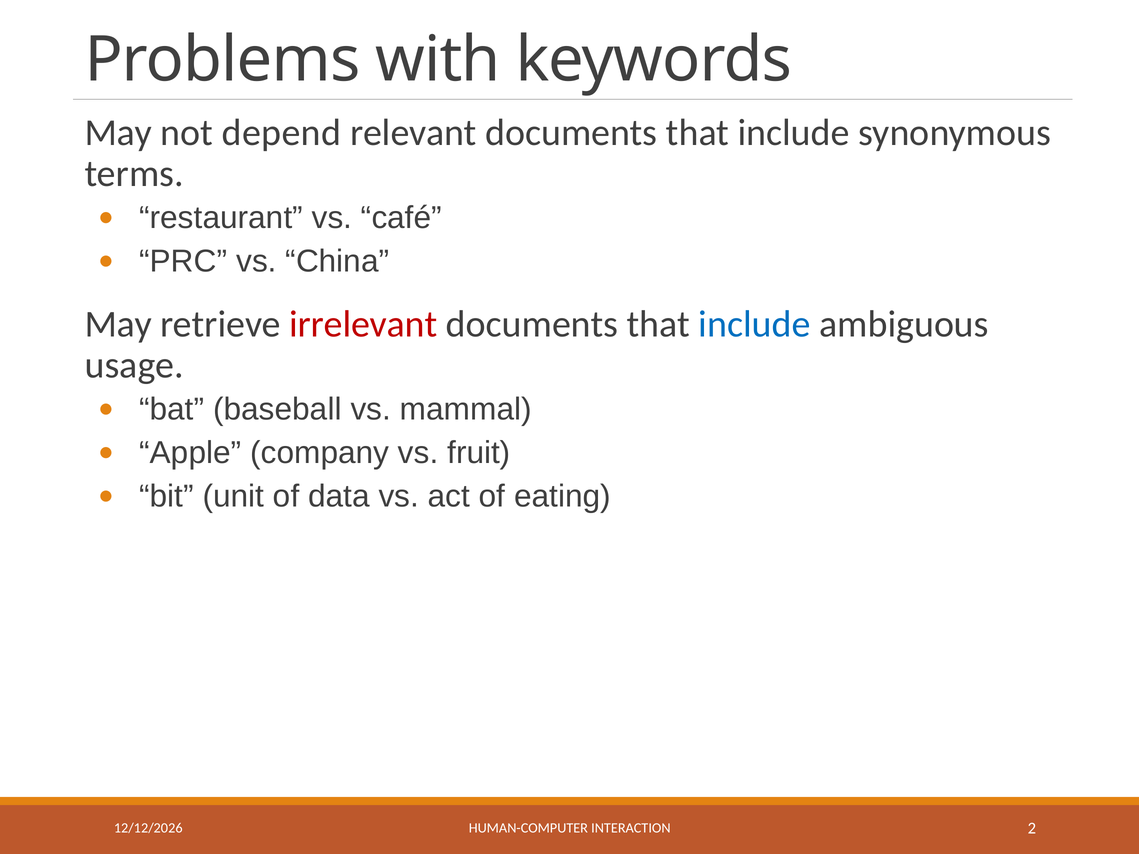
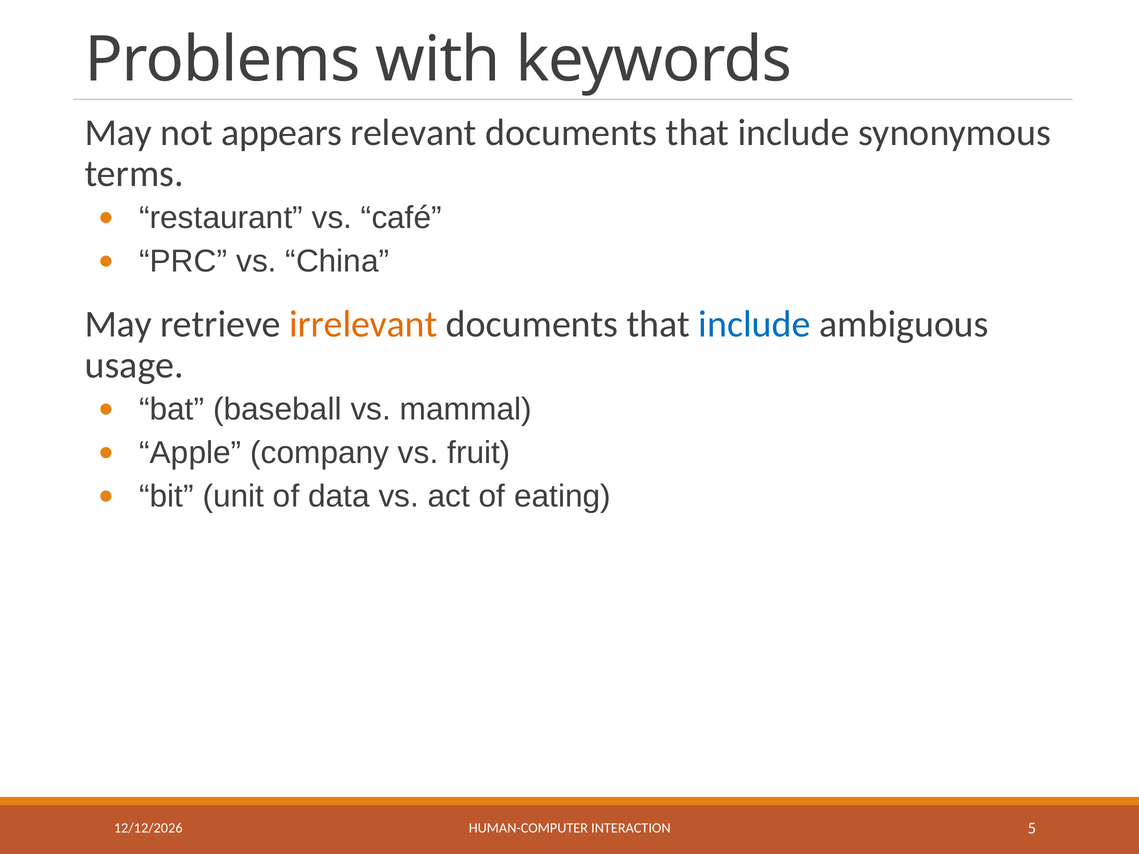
depend: depend -> appears (282, 133)
irrelevant colour: red -> orange (363, 324)
2: 2 -> 5 (1032, 828)
